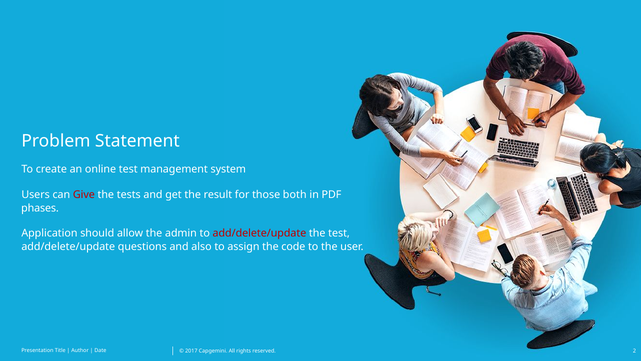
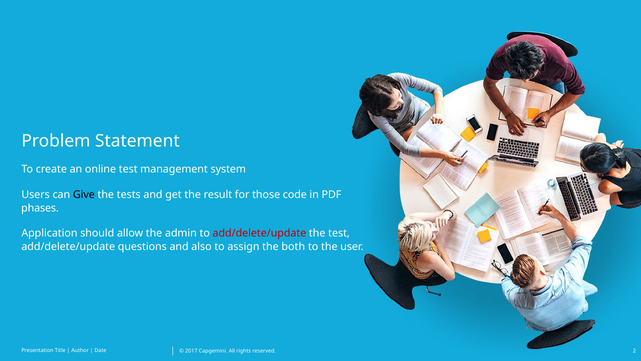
Give colour: red -> black (84, 194)
both: both -> code (295, 194)
code: code -> both (293, 247)
